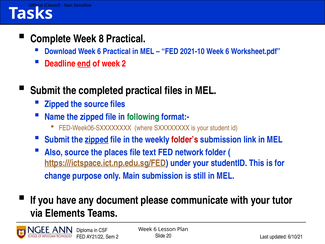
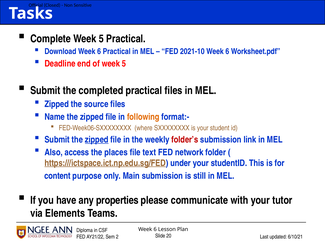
Complete Week 8: 8 -> 5 (101, 39)
end underline: present -> none (84, 64)
of week 2: 2 -> 5 (124, 64)
following colour: green -> orange (143, 117)
Also source: source -> access (77, 152)
change: change -> content (58, 176)
document: document -> properties (117, 200)
